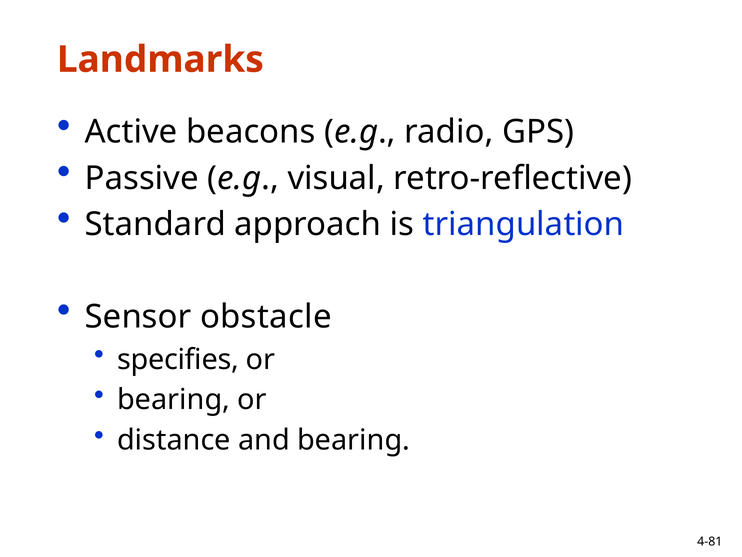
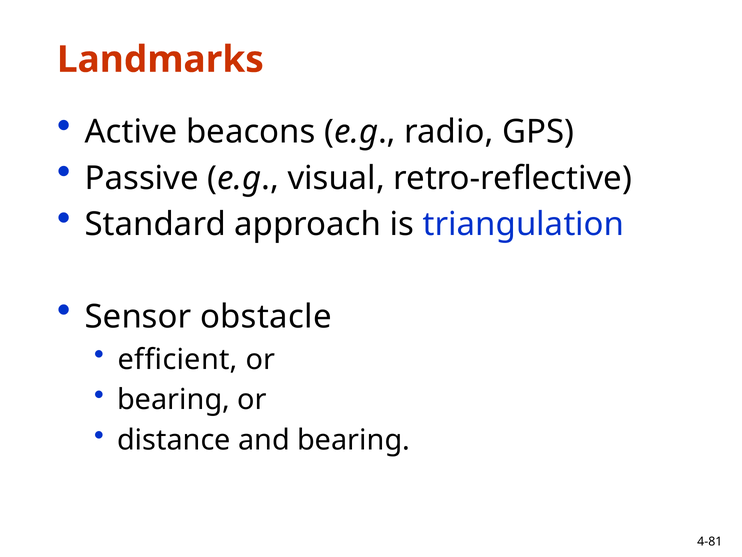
specifies: specifies -> efficient (178, 359)
